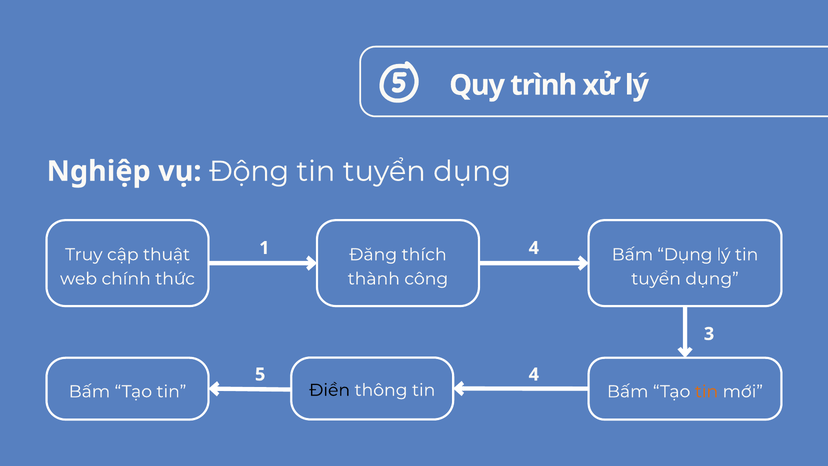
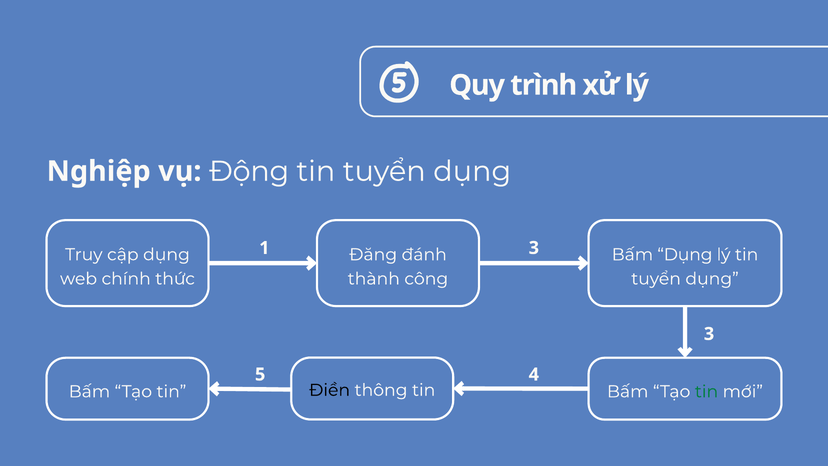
1 4: 4 -> 3 (534, 248)
cập thuật: thuật -> dụng (166, 254)
thích: thích -> đánh (424, 254)
tin colour: orange -> green (706, 391)
